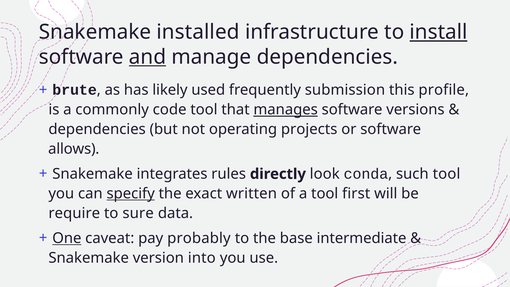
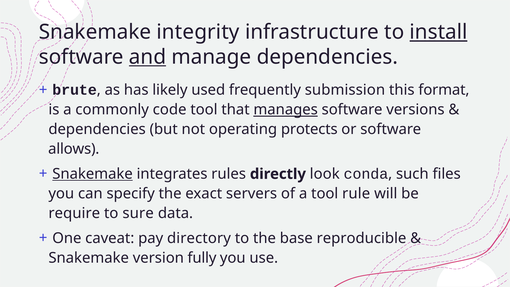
installed: installed -> integrity (198, 32)
profile: profile -> format (444, 90)
projects: projects -> protects (309, 129)
Snakemake underline: none -> present (93, 174)
such tool: tool -> files (447, 174)
specify underline: present -> none (131, 194)
written: written -> servers (252, 194)
first: first -> rule (356, 194)
One underline: present -> none (67, 238)
probably: probably -> directory (199, 238)
intermediate: intermediate -> reproducible (361, 238)
into: into -> fully (202, 258)
